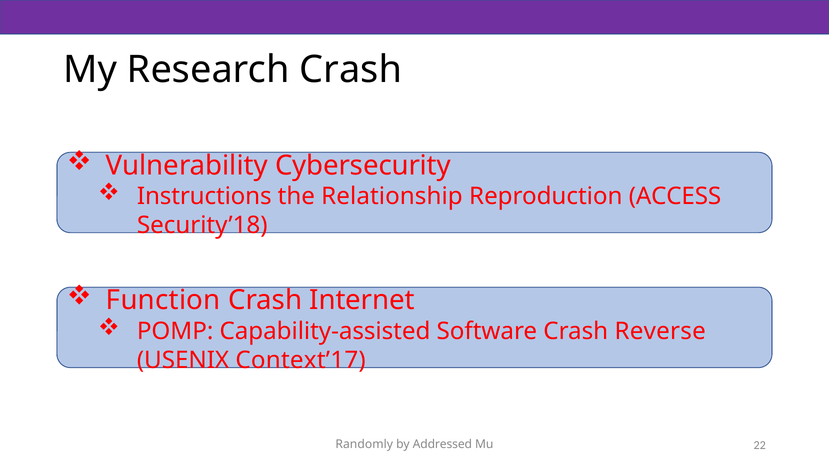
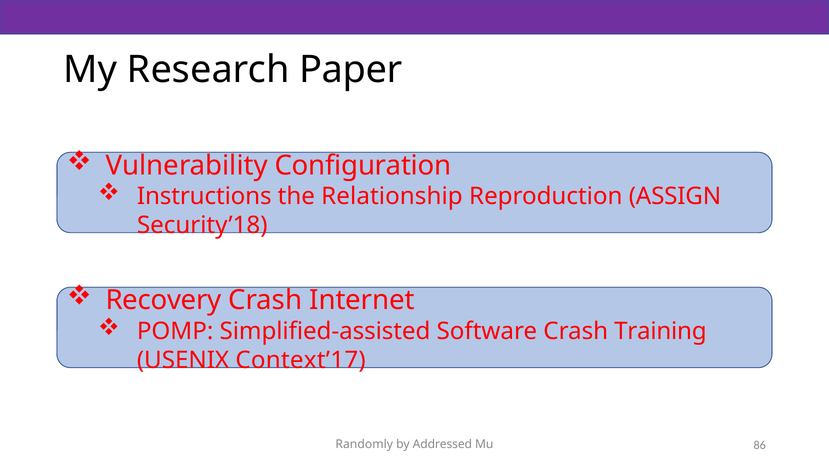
Research Crash: Crash -> Paper (351, 70)
Cybersecurity: Cybersecurity -> Configuration (363, 166)
ACCESS: ACCESS -> ASSIGN (675, 196)
Function: Function -> Recovery (163, 301)
Capability-assisted: Capability-assisted -> Simplified-assisted (325, 331)
Reverse: Reverse -> Training (660, 331)
22: 22 -> 86 (760, 445)
